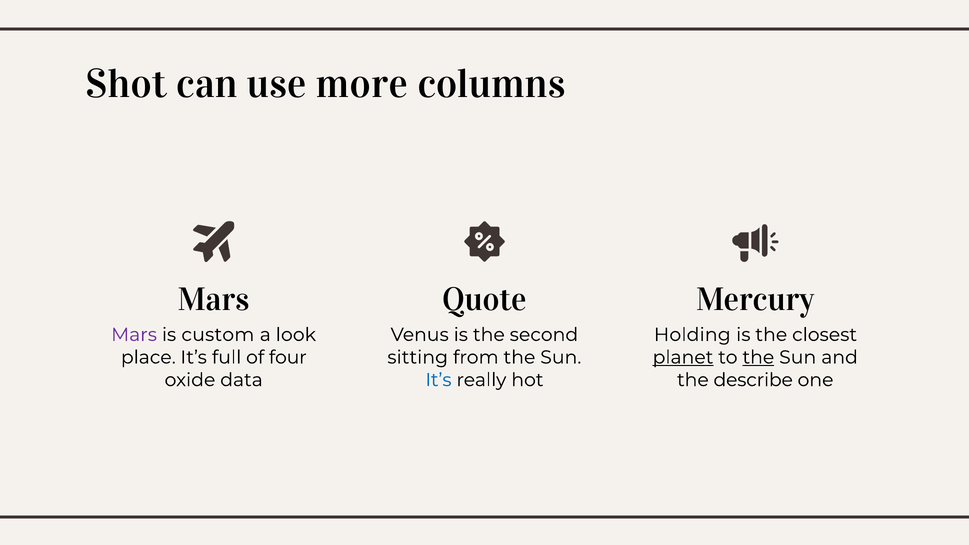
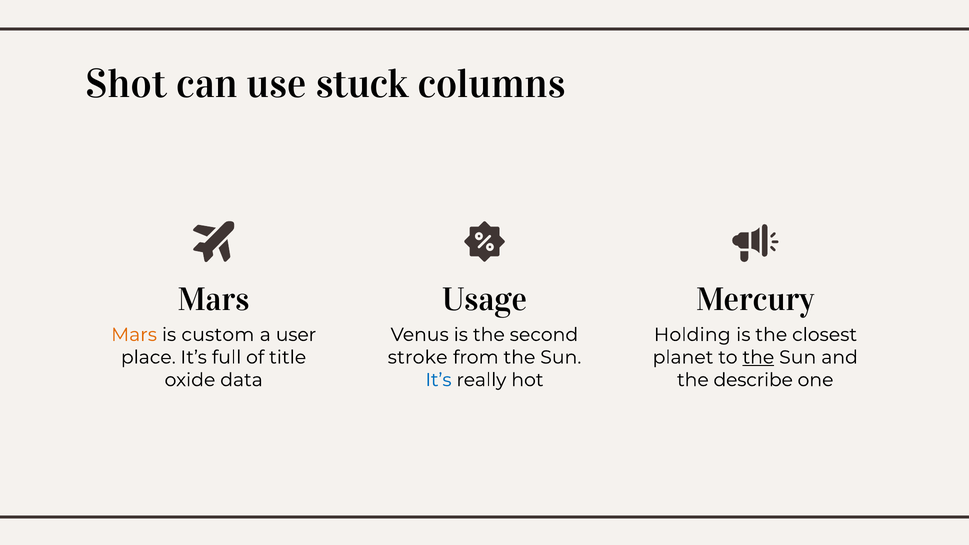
more: more -> stuck (362, 84)
Quote: Quote -> Usage (485, 300)
Mars colour: purple -> orange (134, 335)
look: look -> user (296, 335)
four: four -> title (288, 357)
sitting: sitting -> stroke (418, 357)
planet underline: present -> none (683, 357)
